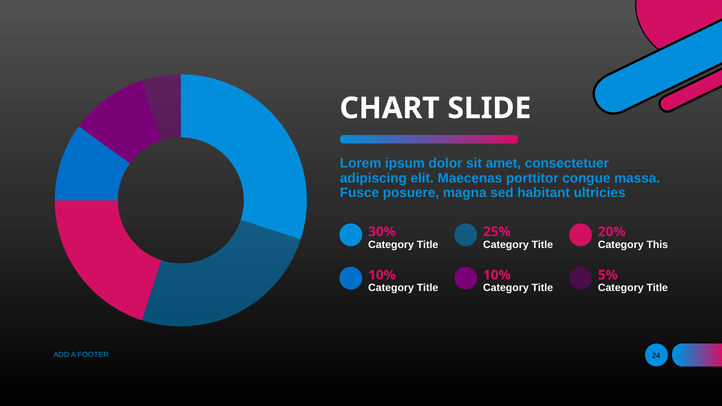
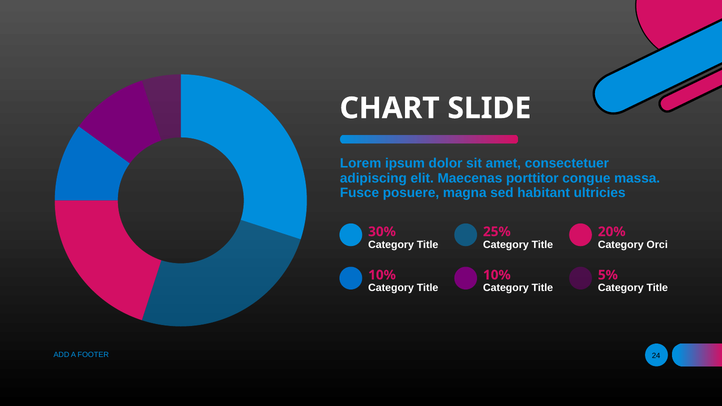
This: This -> Orci (657, 245)
